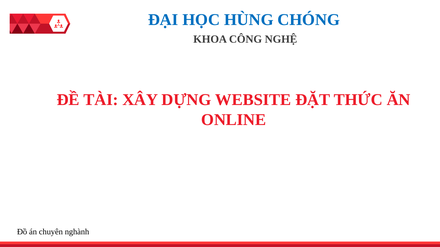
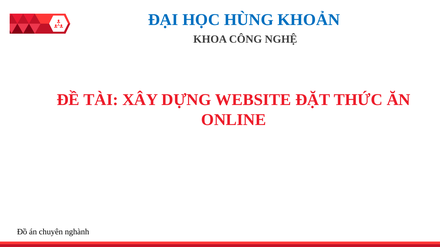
CHÓNG: CHÓNG -> KHOẢN (309, 20)
